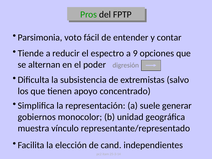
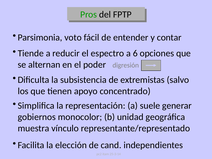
9: 9 -> 6 (135, 53)
